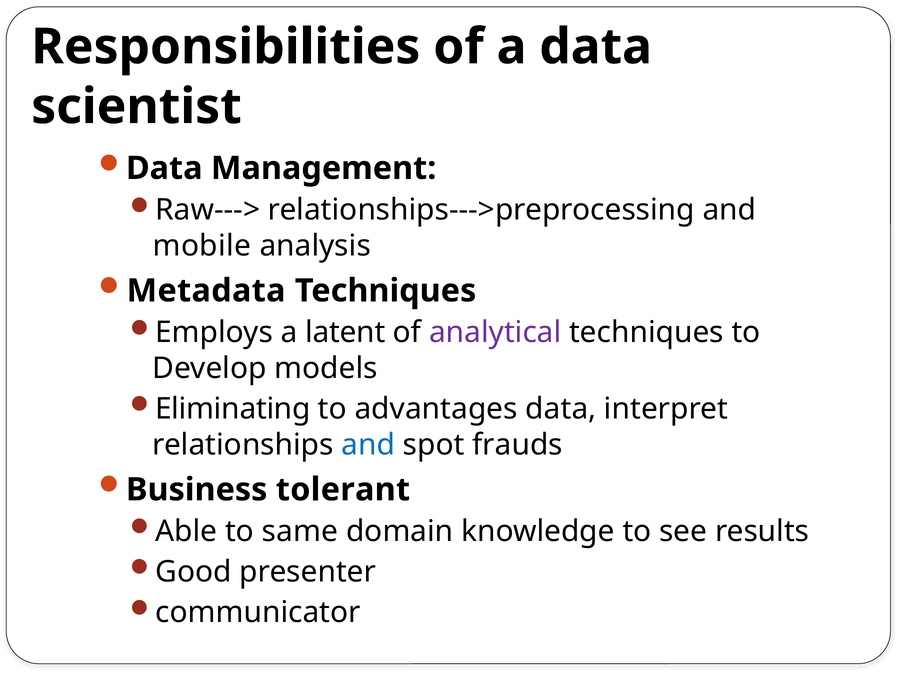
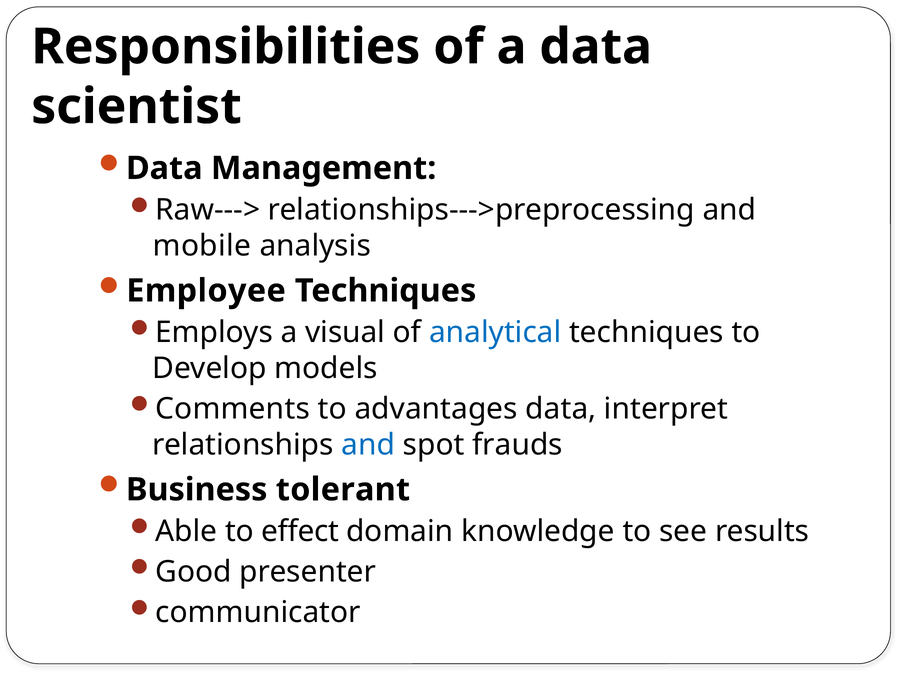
Metadata: Metadata -> Employee (206, 291)
latent: latent -> visual (345, 332)
analytical colour: purple -> blue (495, 332)
Eliminating: Eliminating -> Comments (233, 409)
same: same -> effect (300, 531)
